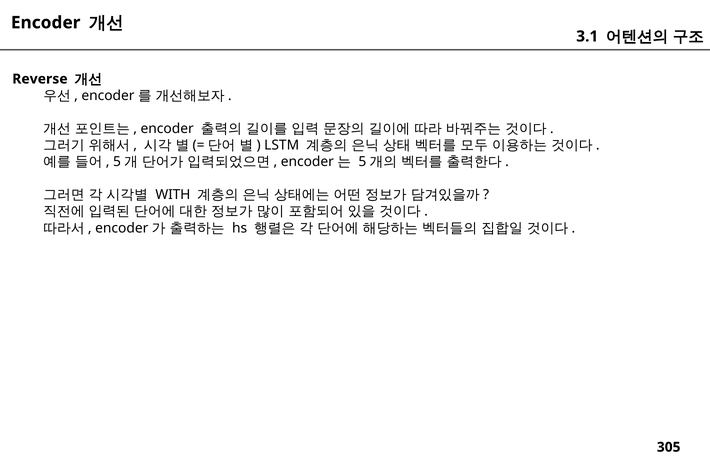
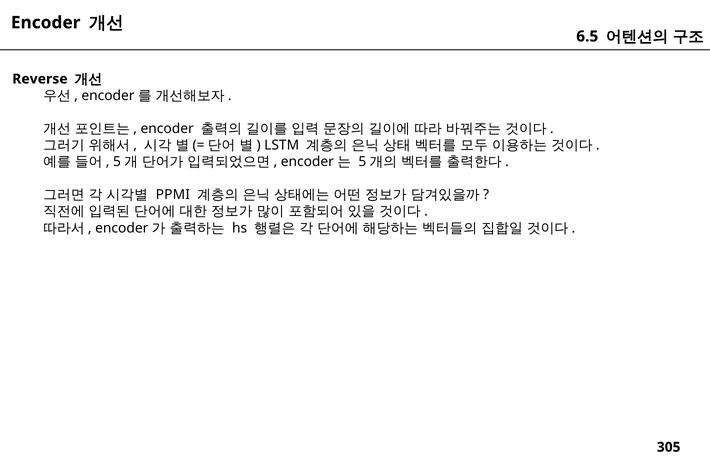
3.1: 3.1 -> 6.5 (587, 36)
WITH: WITH -> PPMI (173, 195)
